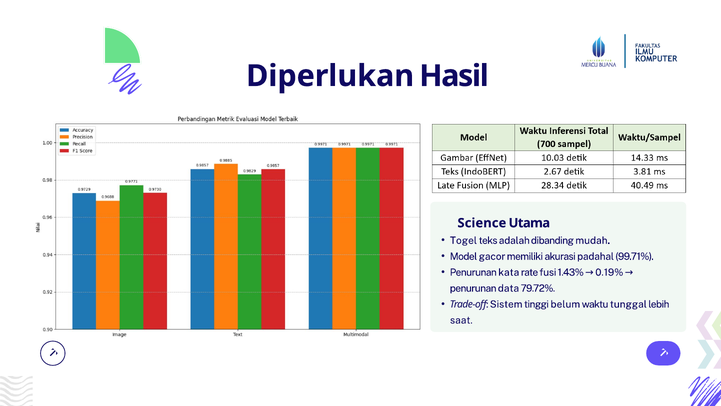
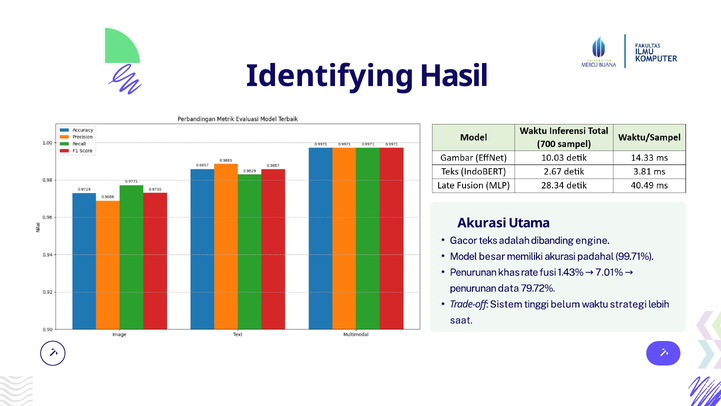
Diperlukan: Diperlukan -> Identifying (330, 76)
Science: Science -> Akurasi (482, 223)
Togel: Togel -> Gacor (464, 240)
mudah: mudah -> engine (593, 240)
gacor: gacor -> besar (492, 256)
kata: kata -> khas (509, 272)
0.19%: 0.19% -> 7.01% (609, 272)
tunggal: tunggal -> strategi (628, 304)
